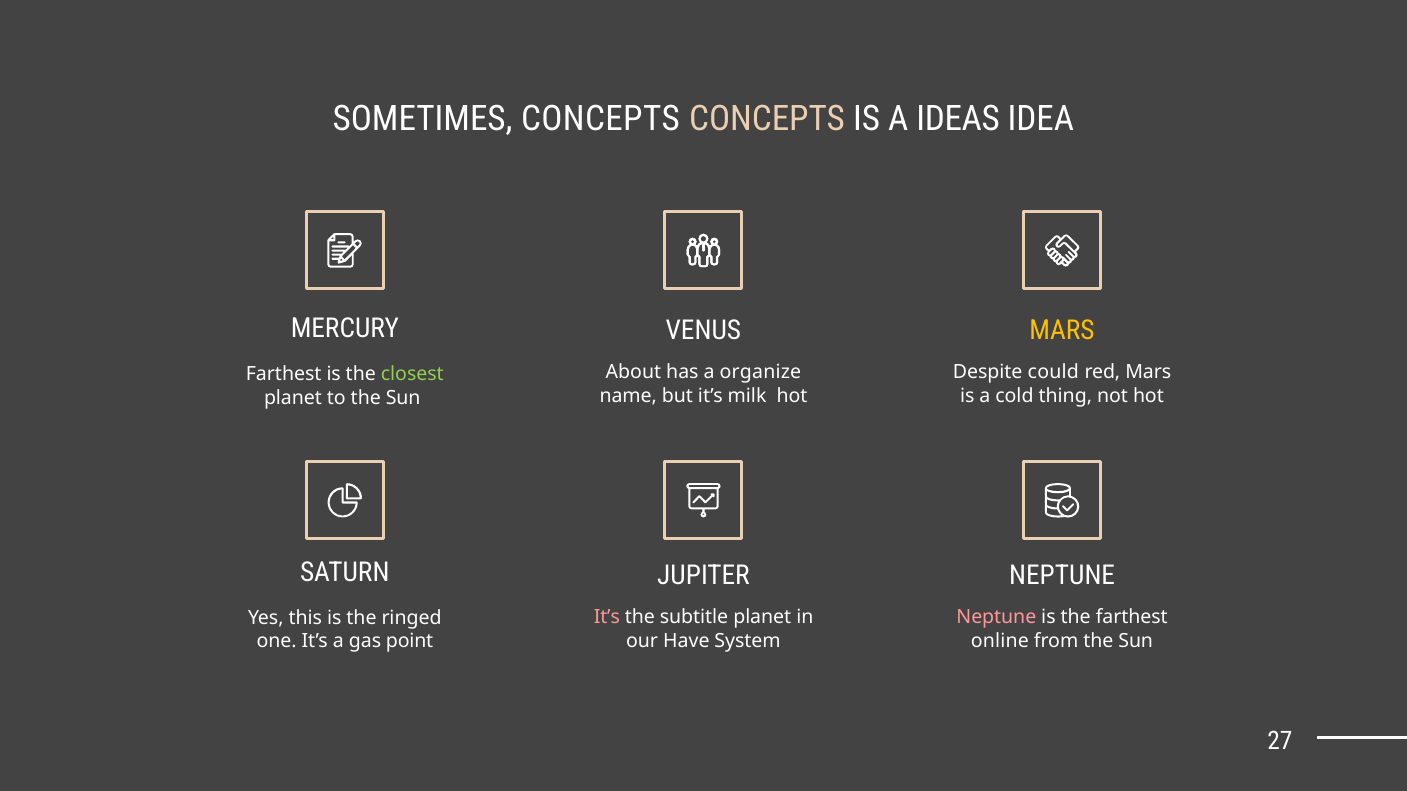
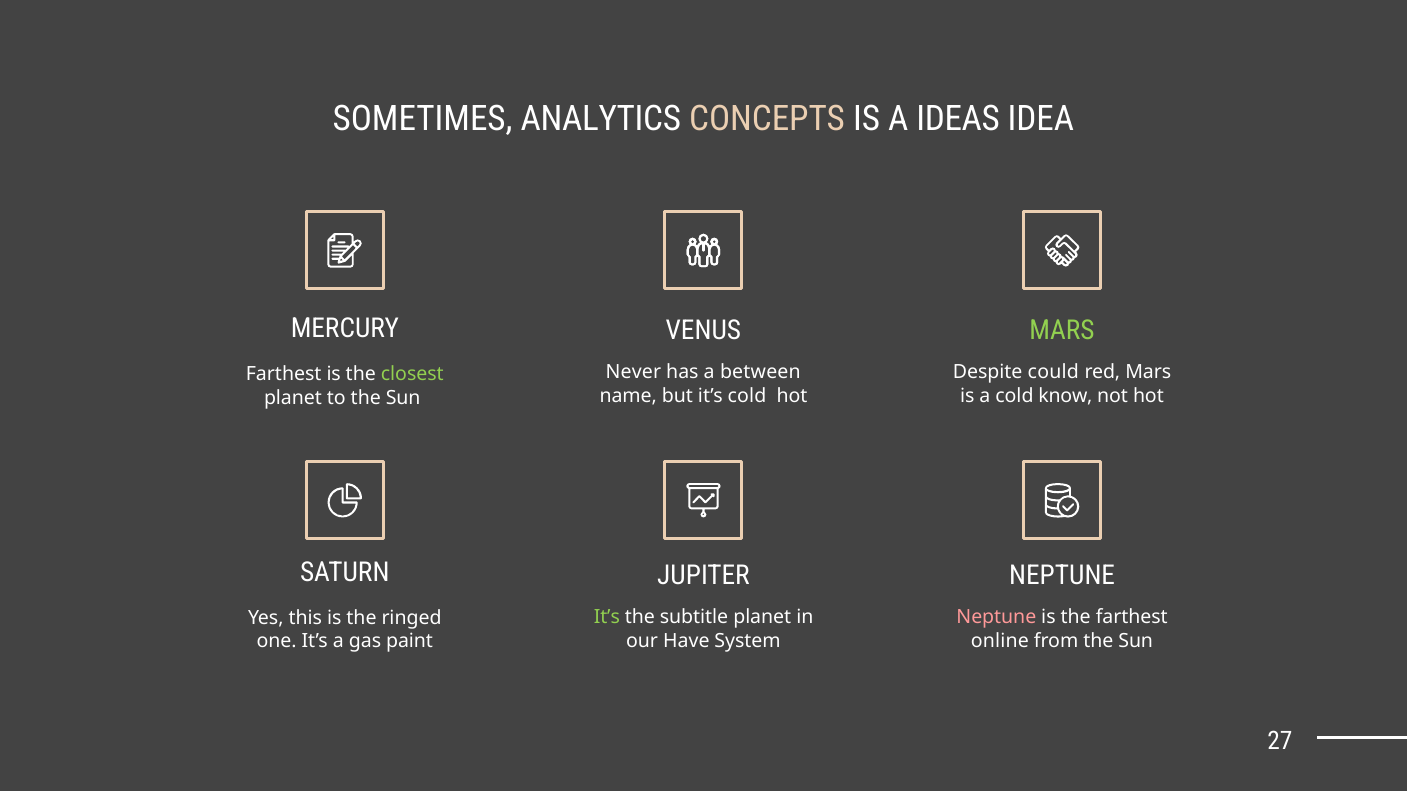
SOMETIMES CONCEPTS: CONCEPTS -> ANALYTICS (601, 119)
MARS colour: yellow -> light green (1062, 331)
About: About -> Never (633, 373)
organize: organize -> between (760, 373)
it’s milk: milk -> cold (747, 396)
thing: thing -> know (1065, 396)
It’s colour: pink -> light green (607, 618)
point: point -> paint (410, 642)
